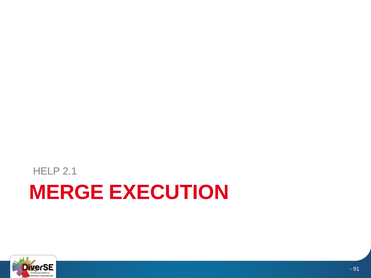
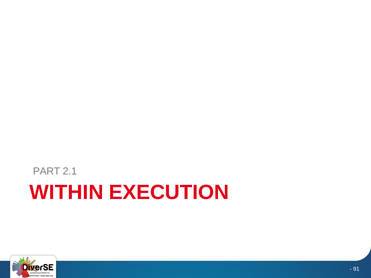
HELP: HELP -> PART (47, 171)
MERGE: MERGE -> WITHIN (66, 193)
